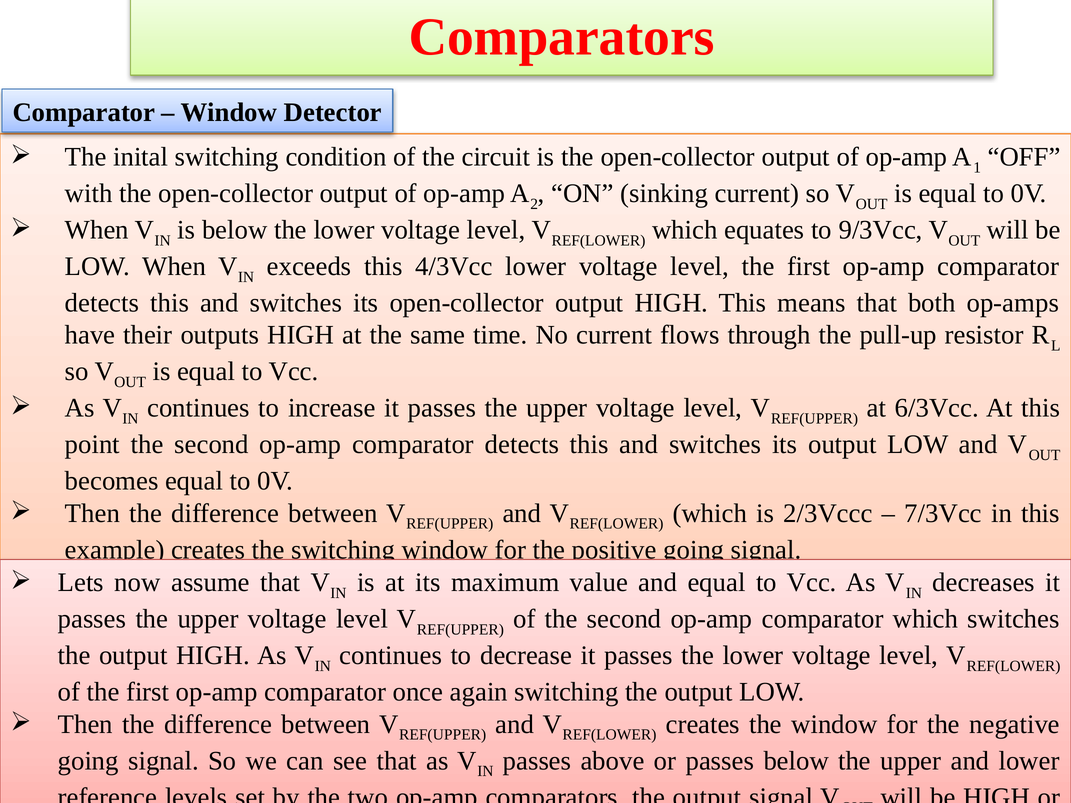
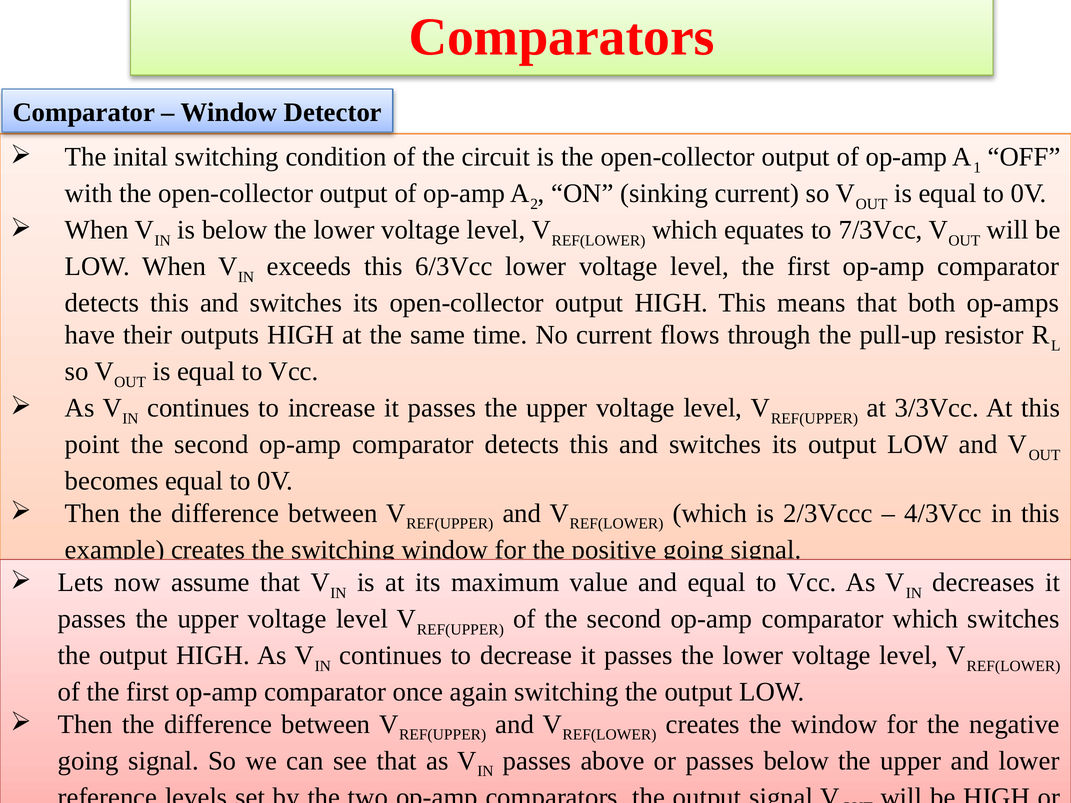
9/3Vcc: 9/3Vcc -> 7/3Vcc (881, 230)
4/3Vcc: 4/3Vcc -> 6/3Vcc (454, 267)
6/3Vcc: 6/3Vcc -> 3/3Vcc (937, 408)
7/3Vcc: 7/3Vcc -> 4/3Vcc (943, 513)
